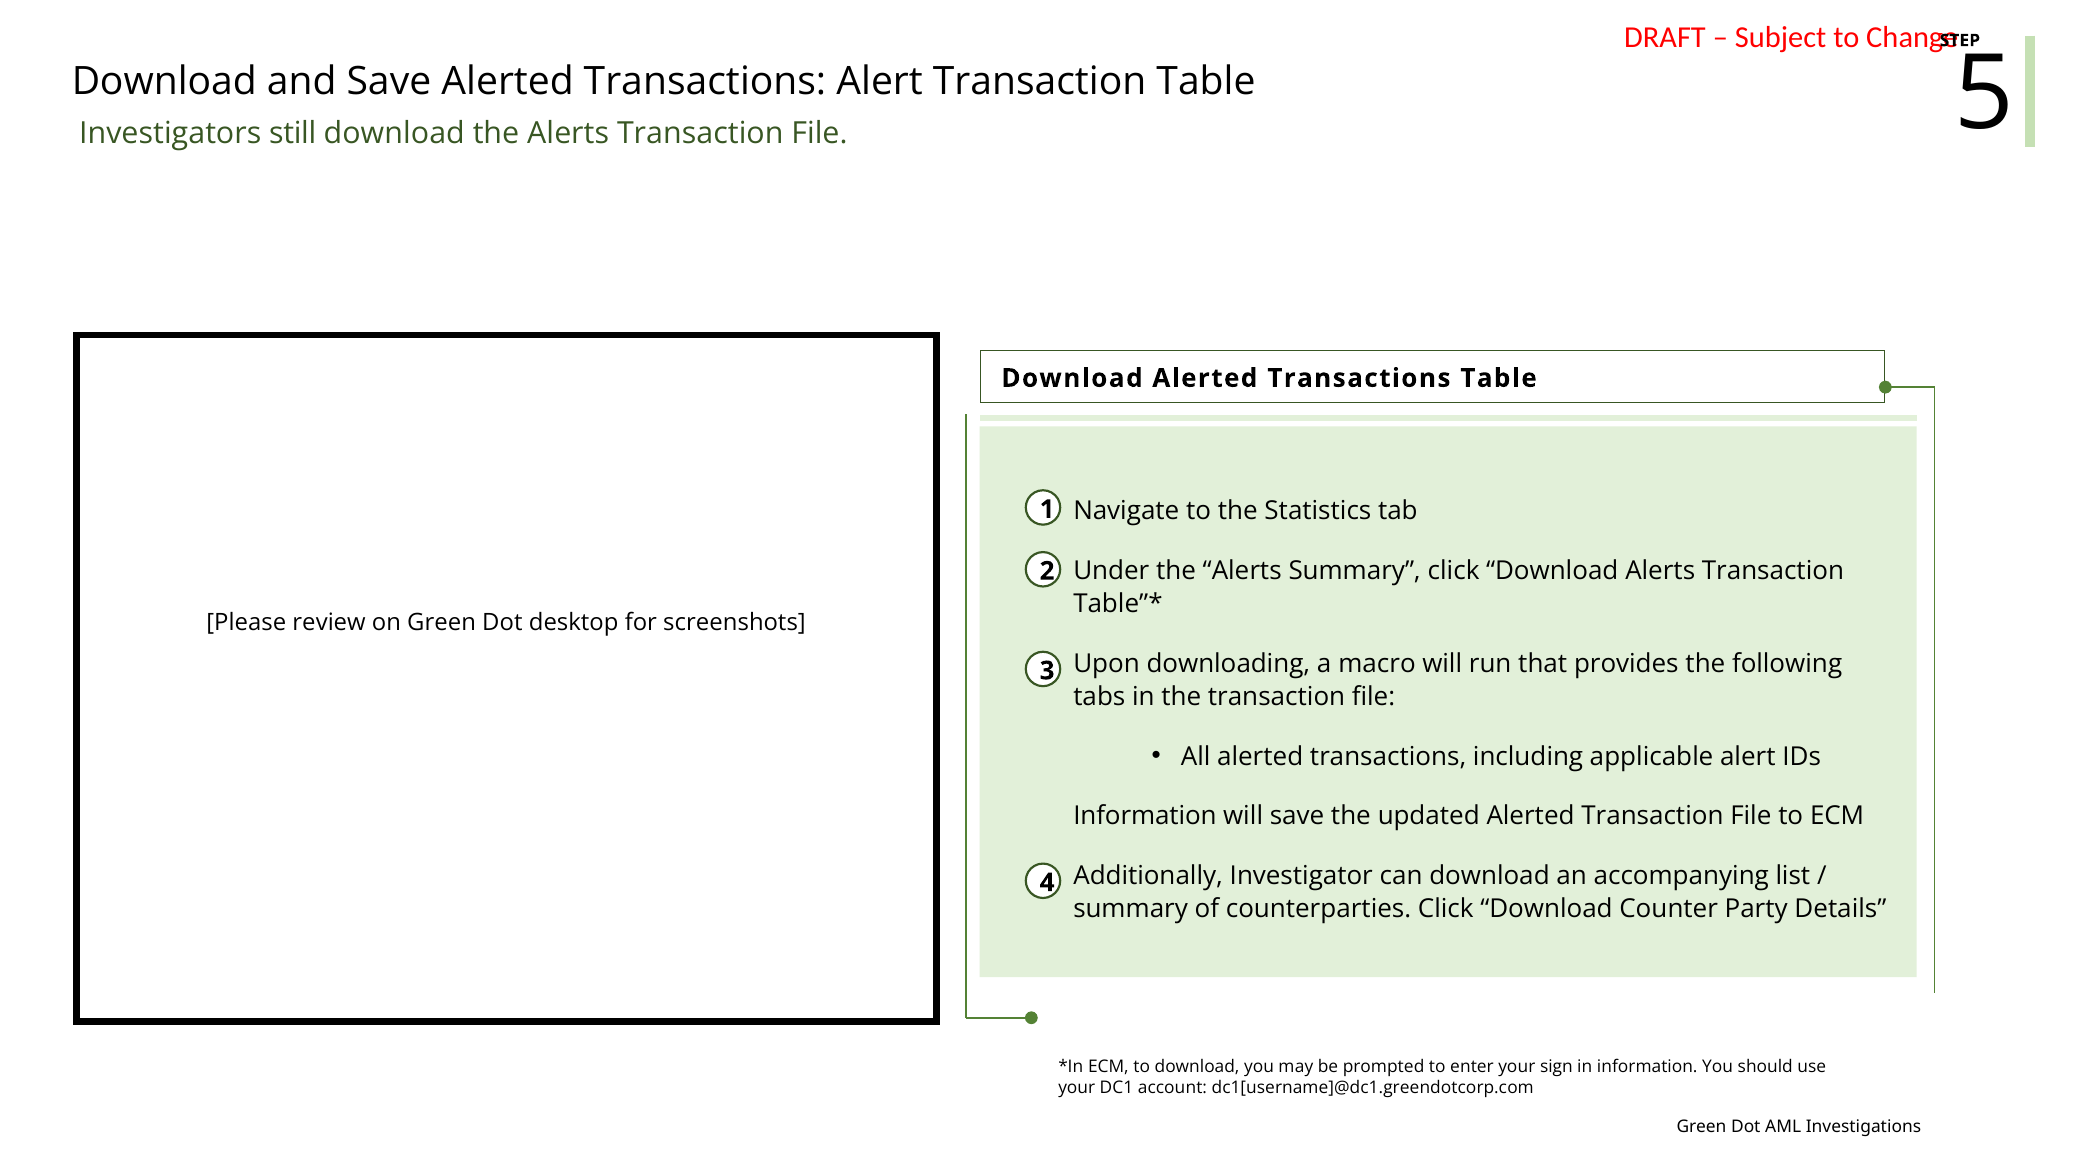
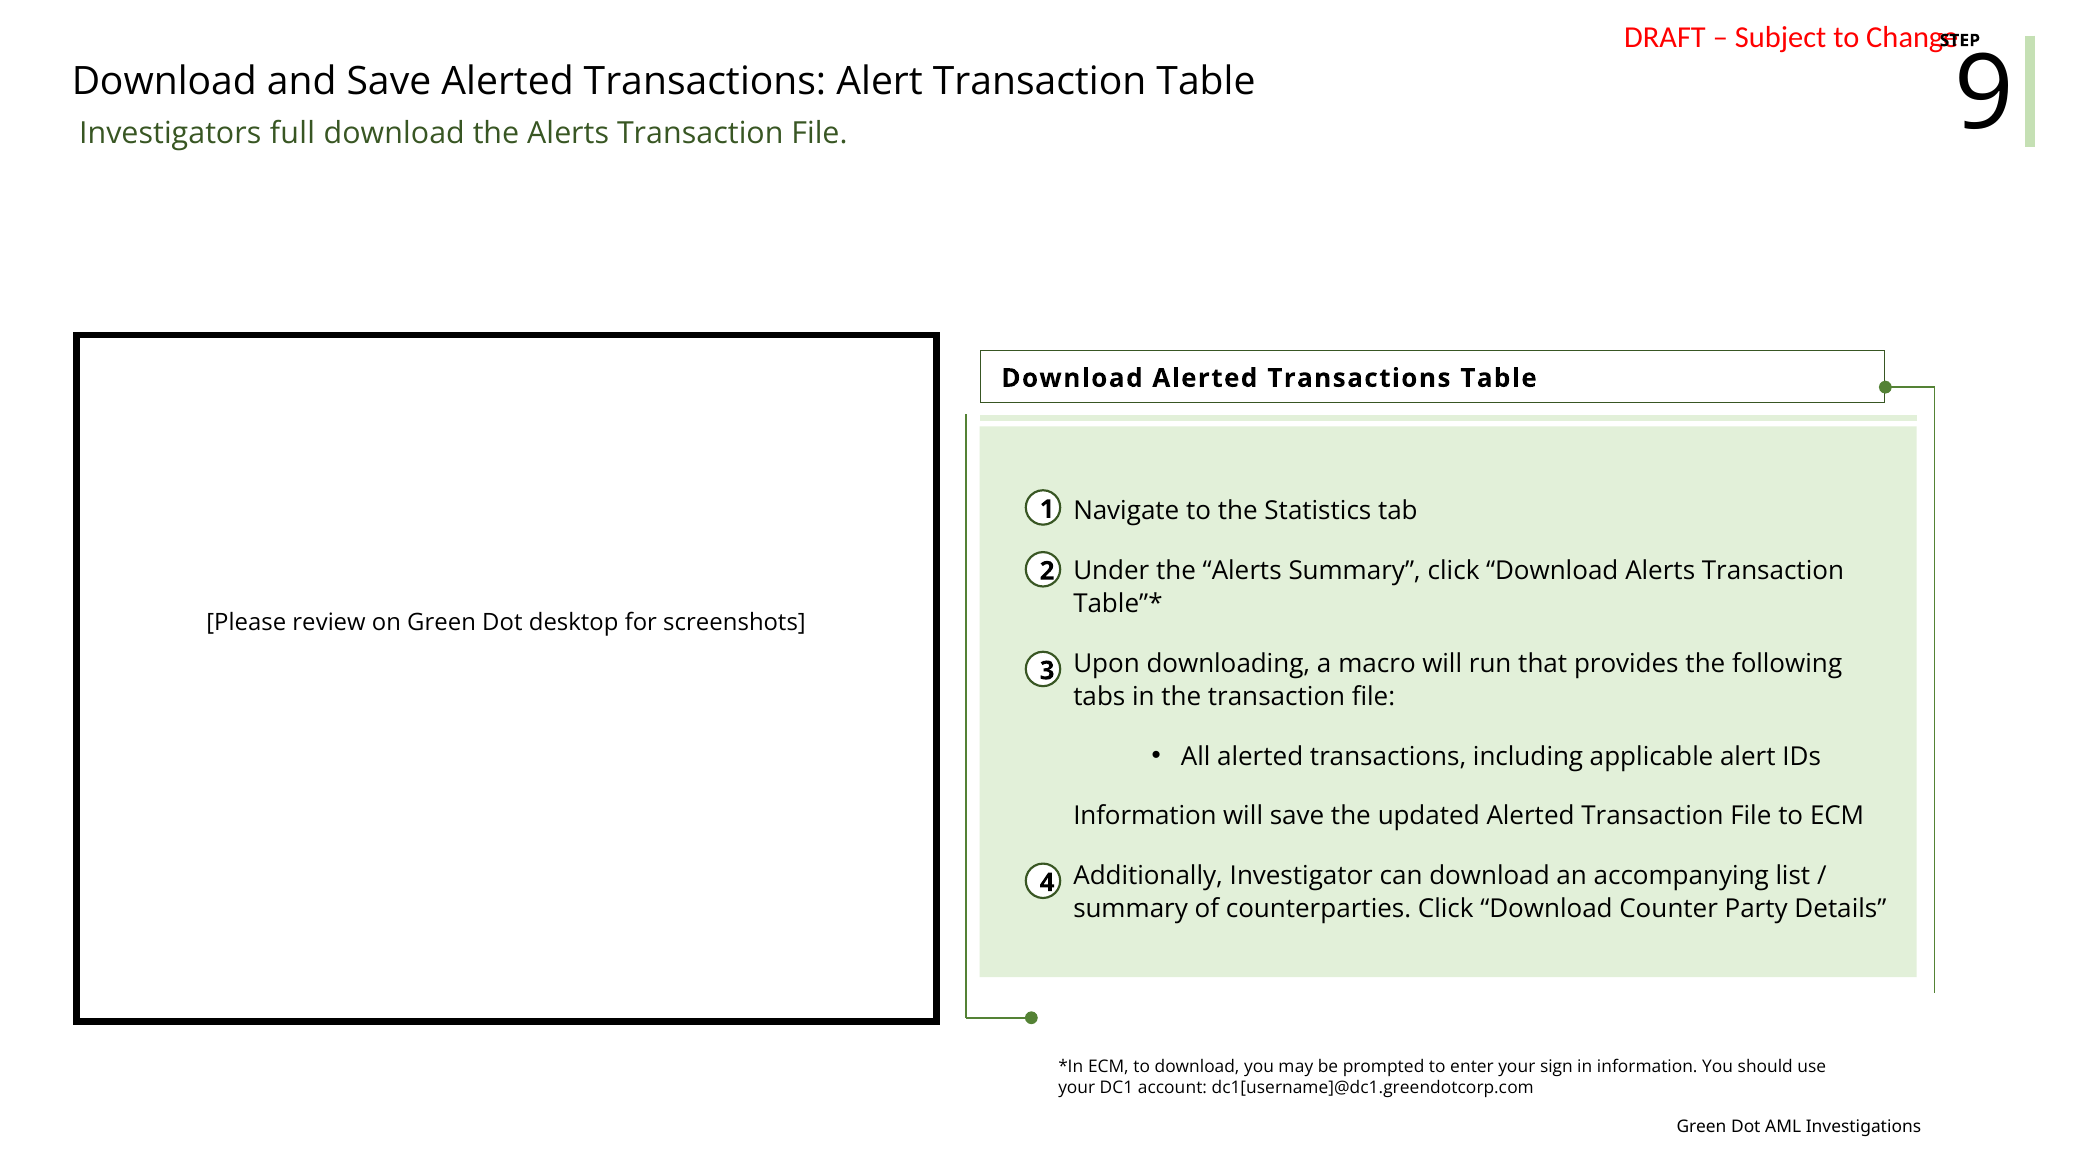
still: still -> full (292, 133)
5: 5 -> 9 (1984, 94)
